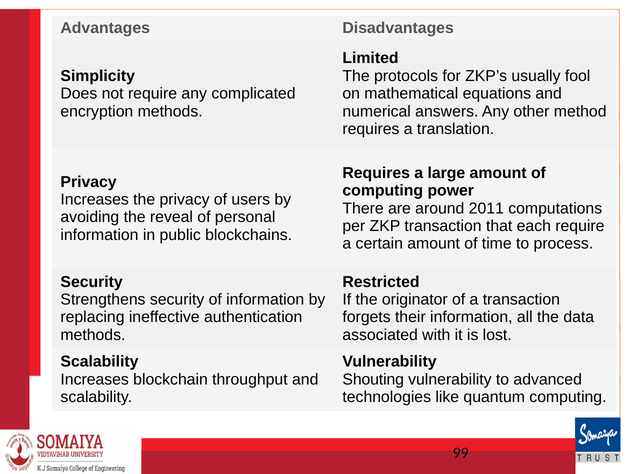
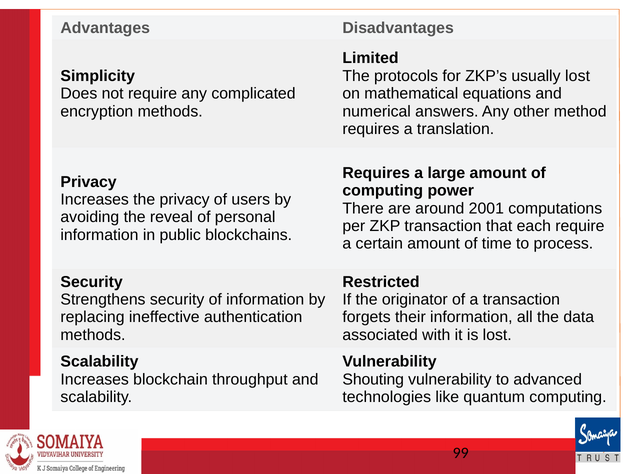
usually fool: fool -> lost (578, 76)
2011: 2011 -> 2001 (486, 208)
